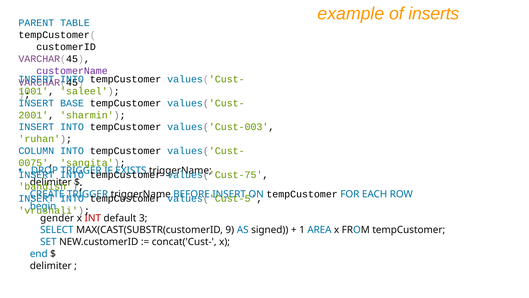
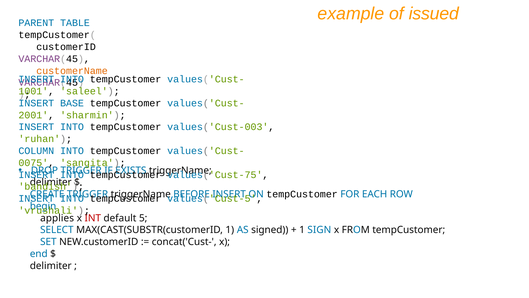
inserts: inserts -> issued (434, 14)
customerName colour: purple -> orange (72, 71)
gender: gender -> applies (57, 218)
3: 3 -> 5 (143, 218)
MAX(CAST(SUBSTR(customerID 9: 9 -> 1 (230, 230)
AREA: AREA -> SIGN (319, 230)
